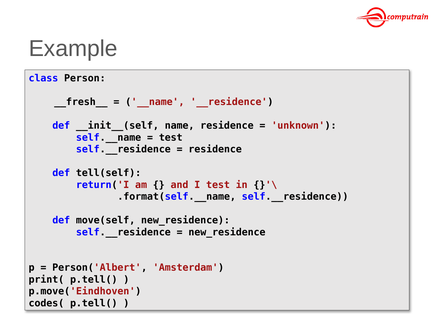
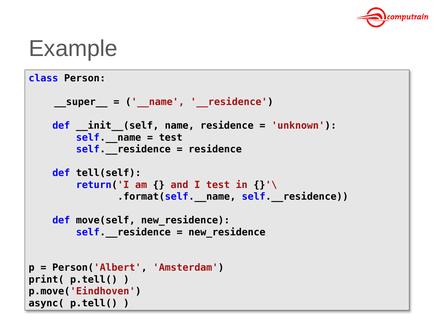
__fresh__: __fresh__ -> __super__ (81, 102)
codes(: codes( -> async( (46, 303)
